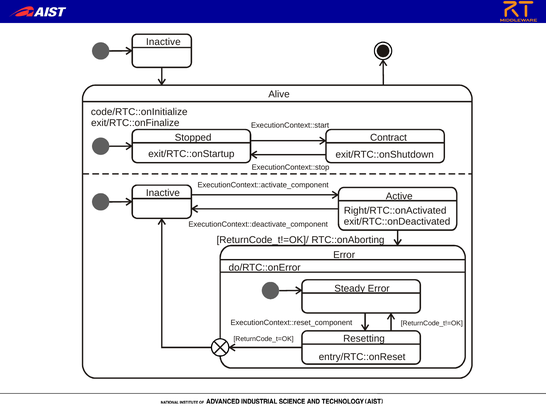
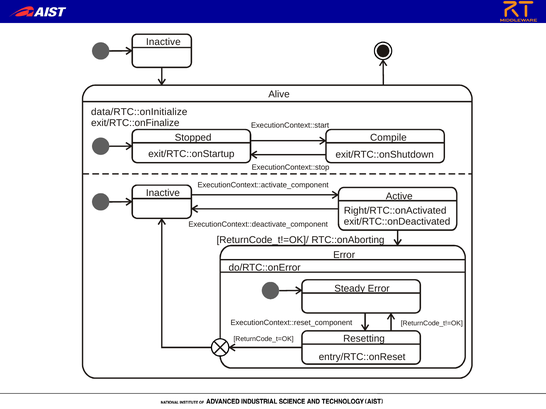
code/RTC::onInitialize: code/RTC::onInitialize -> data/RTC::onInitialize (139, 112)
Contract: Contract -> Compile (388, 138)
